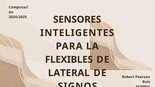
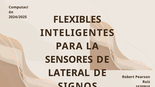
SENSORES: SENSORES -> FLEXIBLES (77, 20)
FLEXIBLES: FLEXIBLES -> SENSORES (69, 60)
